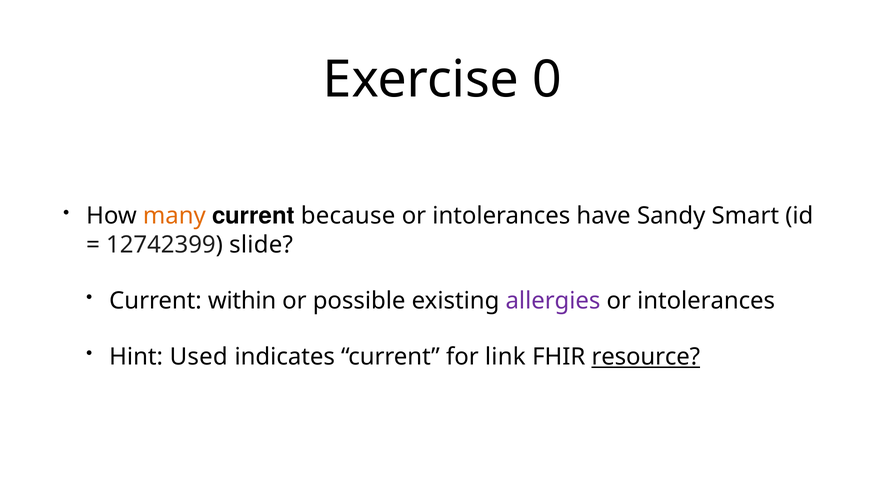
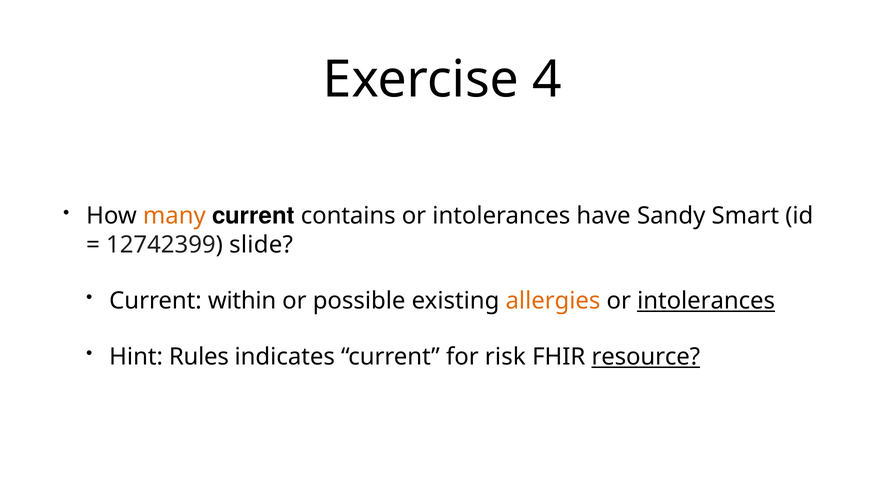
0: 0 -> 4 (547, 80)
because: because -> contains (348, 216)
allergies colour: purple -> orange (553, 301)
intolerances underline: none -> present (706, 301)
Used: Used -> Rules (199, 357)
link: link -> risk (505, 357)
